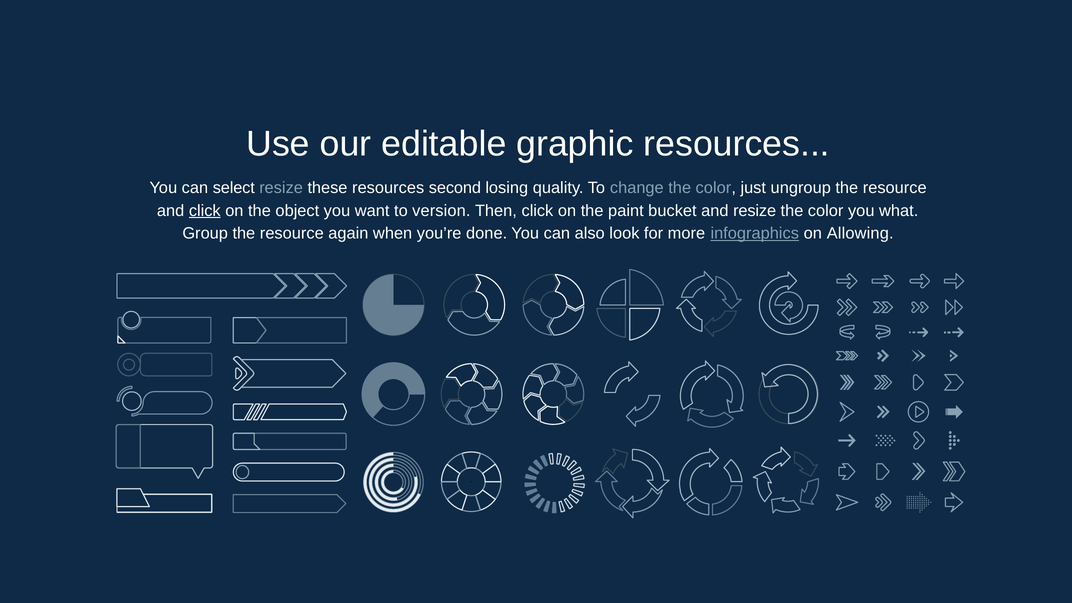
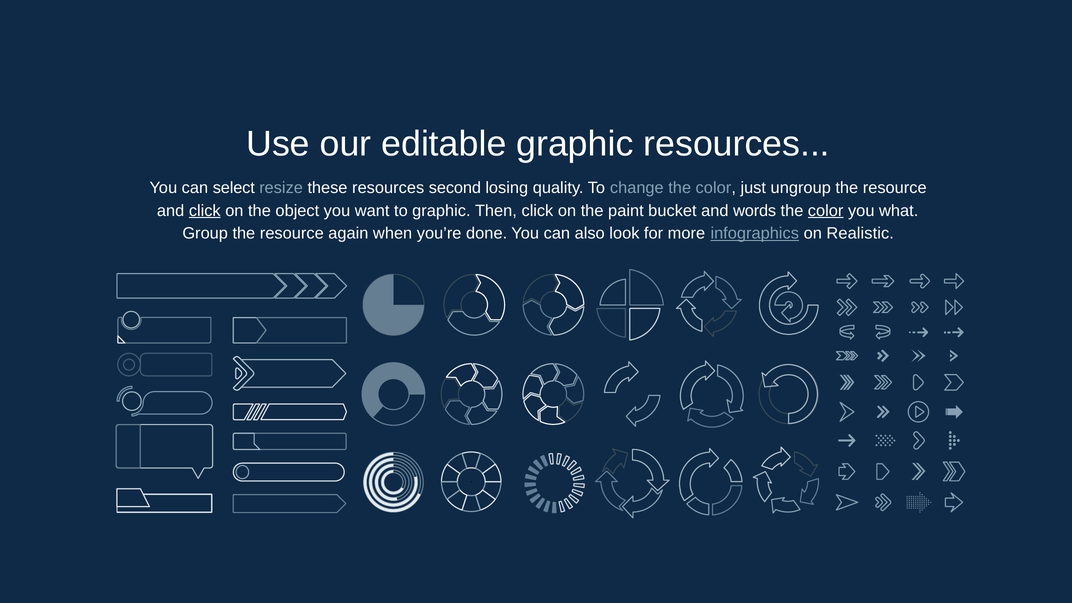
to version: version -> graphic (441, 211)
and resize: resize -> words (755, 211)
color underline: none -> present (826, 211)
Allowing: Allowing -> Realistic (860, 233)
